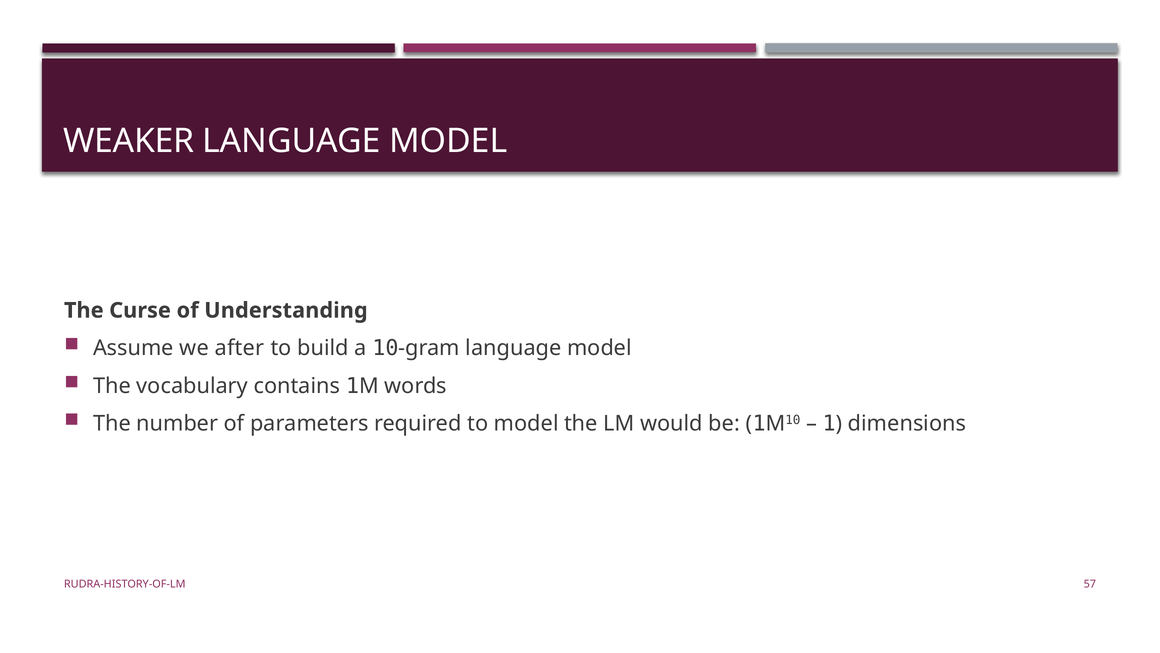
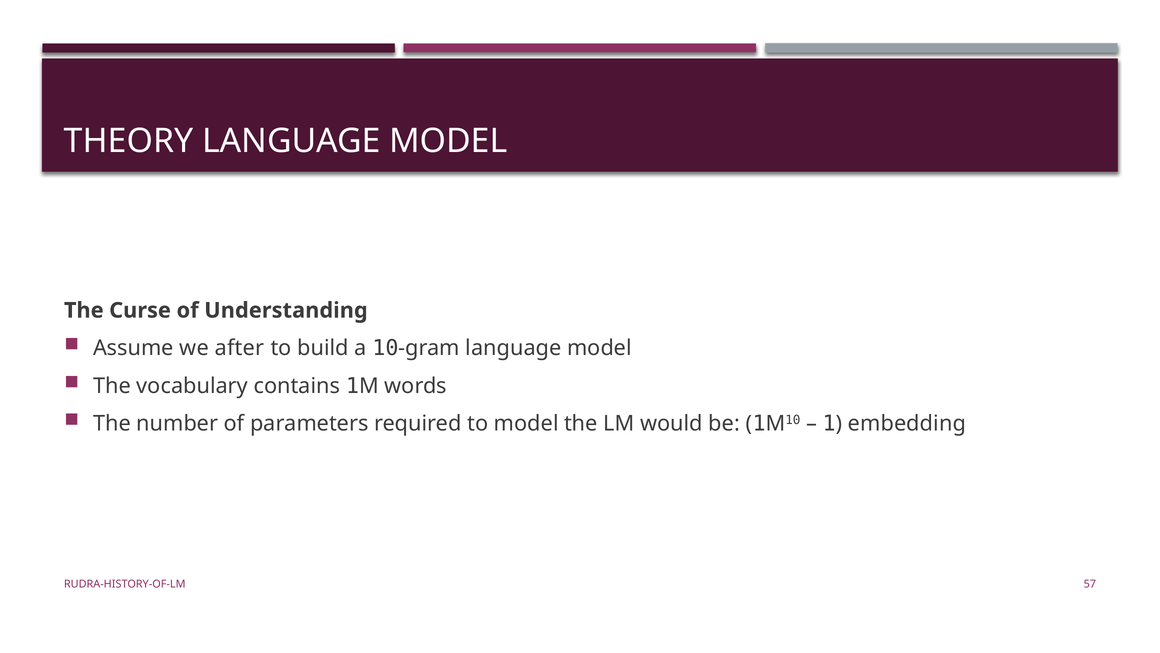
WEAKER: WEAKER -> THEORY (129, 141)
dimensions: dimensions -> embedding (907, 423)
